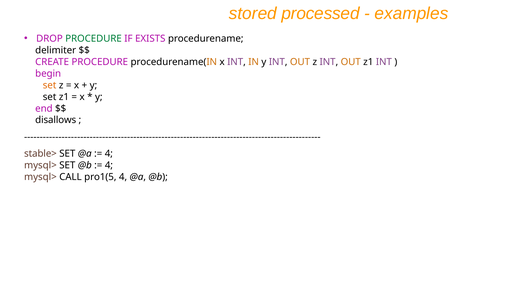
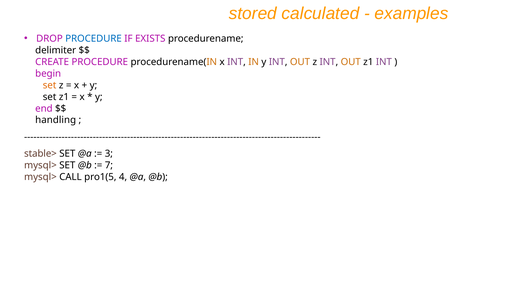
processed: processed -> calculated (320, 13)
PROCEDURE colour: green -> blue (94, 39)
disallows: disallows -> handling (56, 120)
4: 4 -> 3 (109, 154)
4: 4 -> 7 (109, 165)
